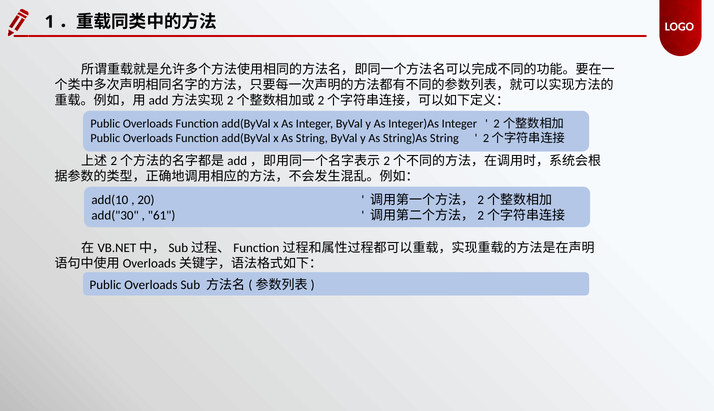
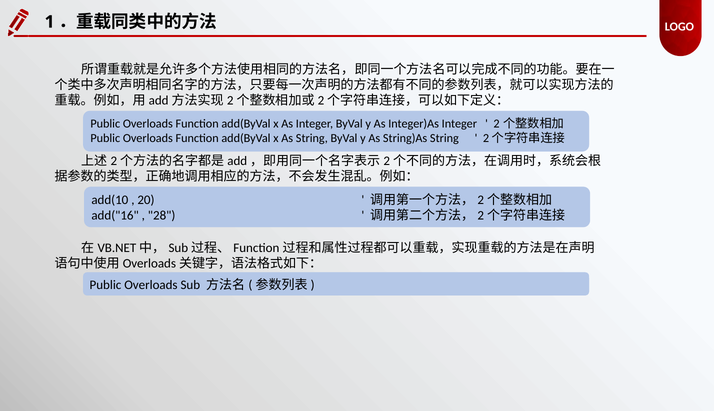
add("30: add("30 -> add("16 (115, 216)
61: 61 -> 28 (162, 216)
